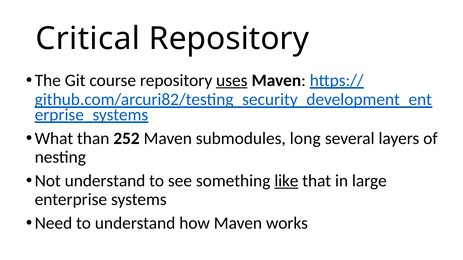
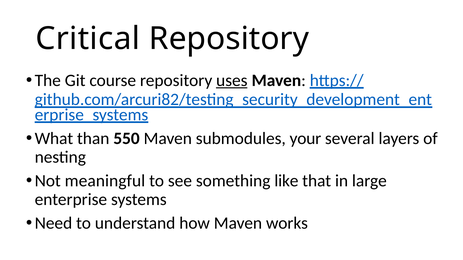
252: 252 -> 550 (127, 139)
long: long -> your (305, 139)
Not understand: understand -> meaningful (105, 181)
like underline: present -> none (286, 181)
